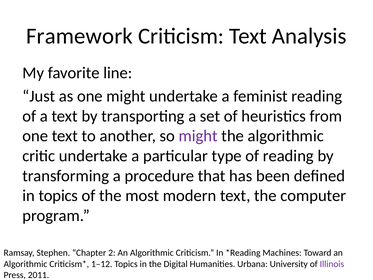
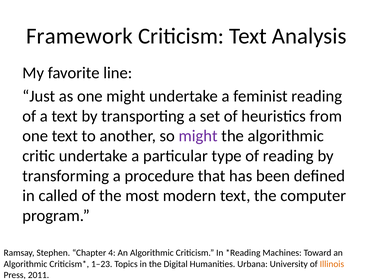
in topics: topics -> called (58, 196)
2: 2 -> 4 (112, 253)
1–12: 1–12 -> 1–23 (102, 264)
Illinois colour: purple -> orange (332, 264)
